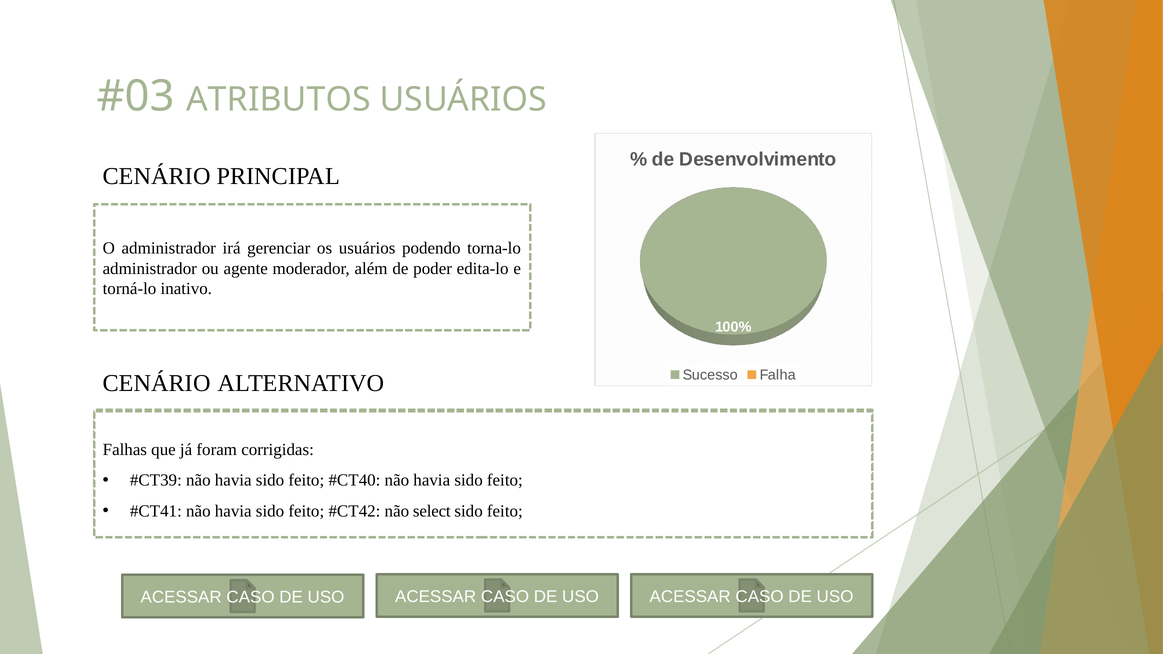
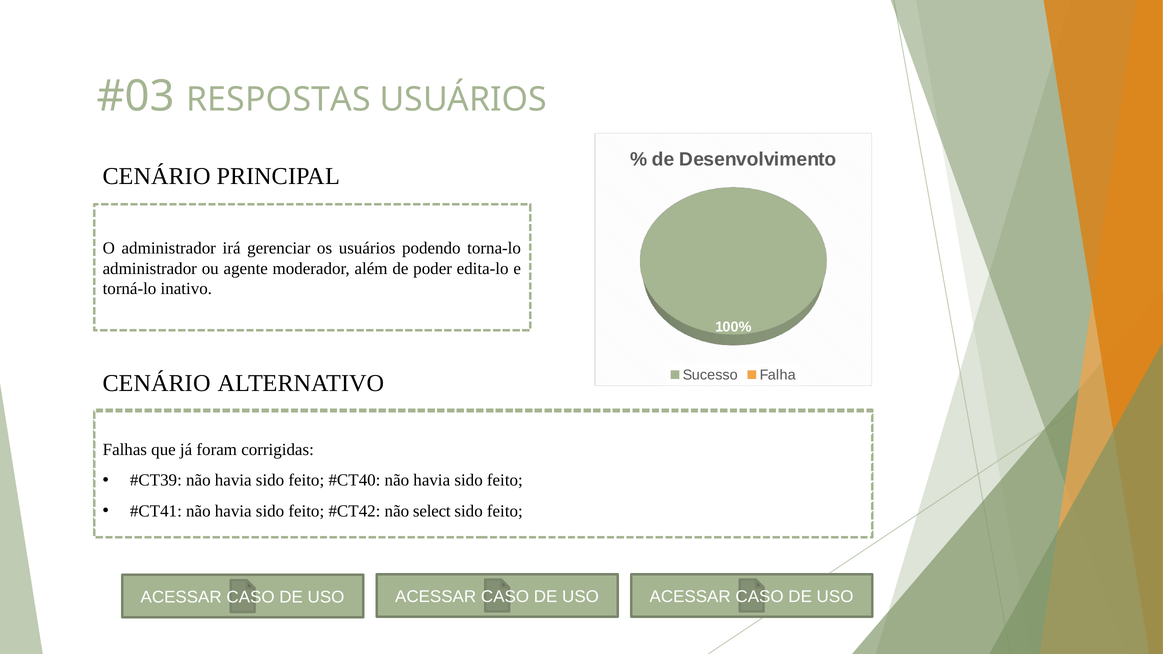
ATRIBUTOS: ATRIBUTOS -> RESPOSTAS (278, 100)
